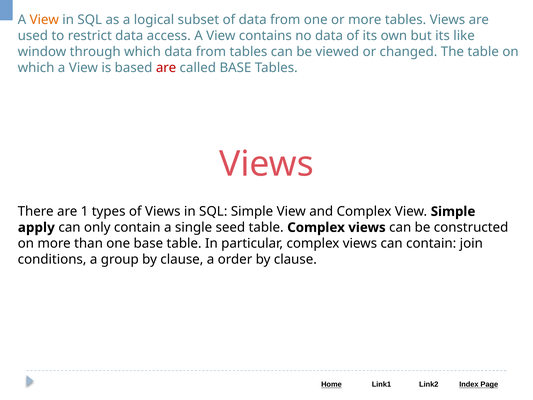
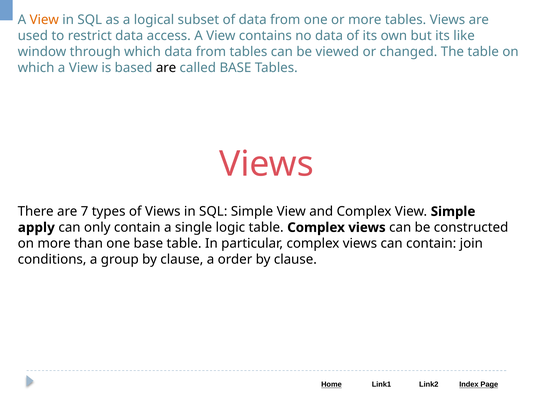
are colour: red -> black (166, 68)
1: 1 -> 7 (84, 211)
seed: seed -> logic (230, 227)
